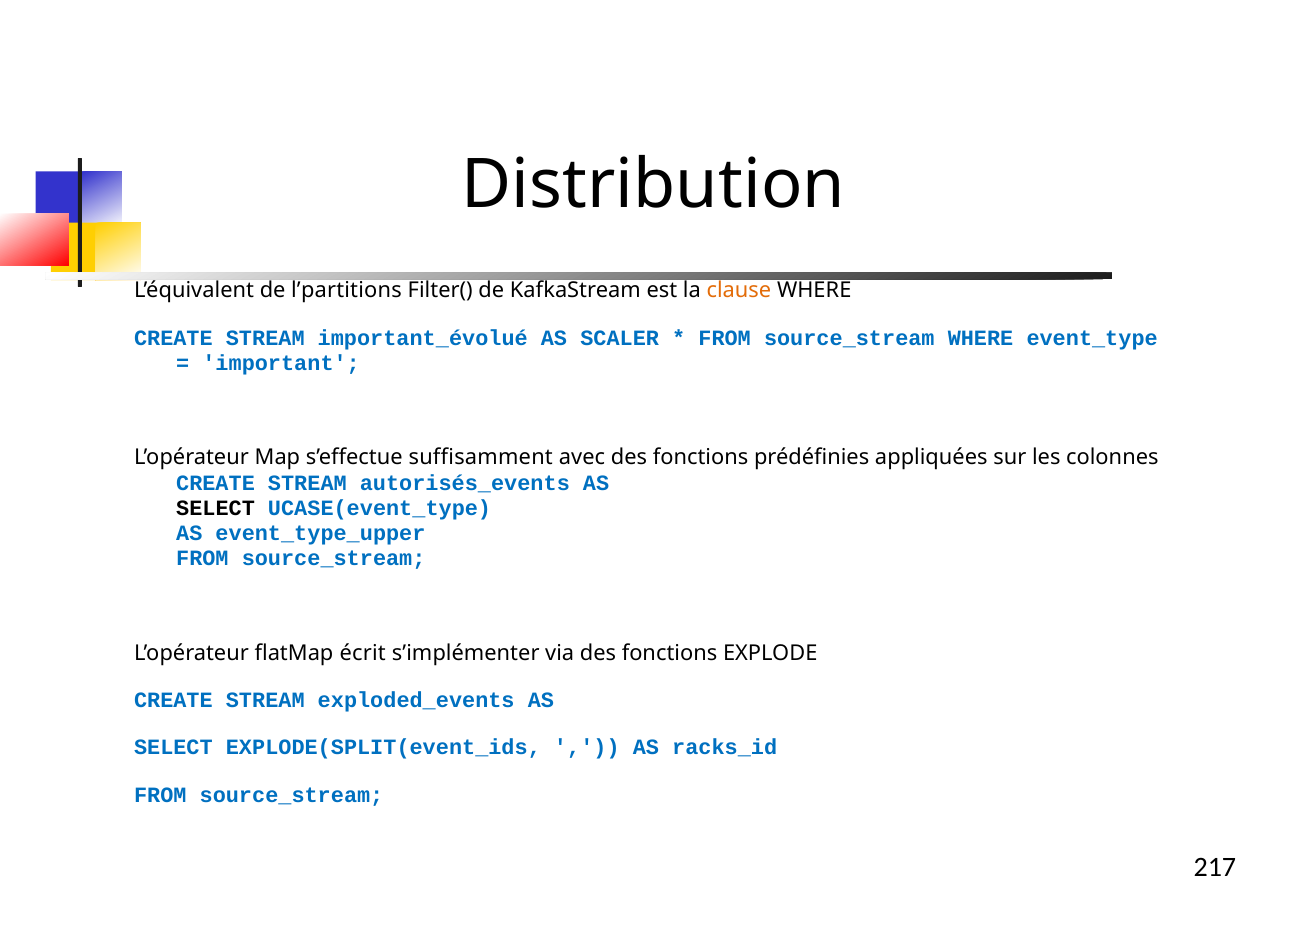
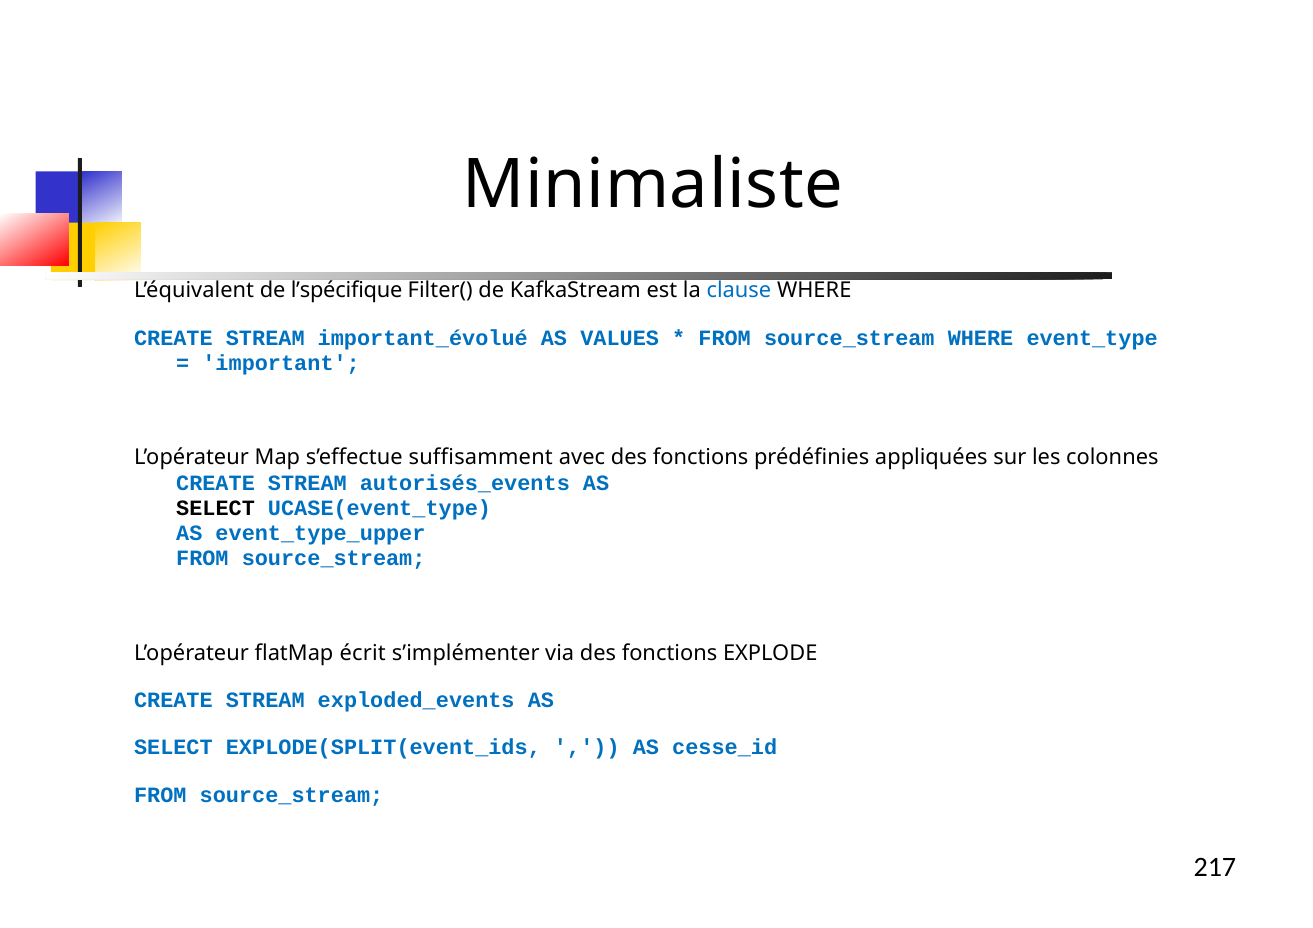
Distribution: Distribution -> Minimaliste (653, 185)
l’partitions: l’partitions -> l’spécifique (347, 291)
clause colour: orange -> blue (739, 291)
SCALER: SCALER -> VALUES (620, 338)
racks_id: racks_id -> cesse_id (725, 748)
